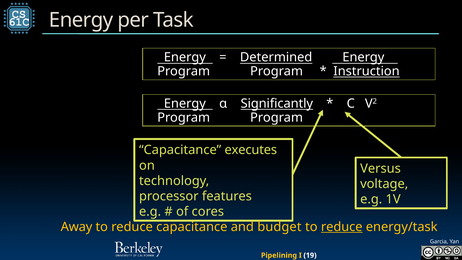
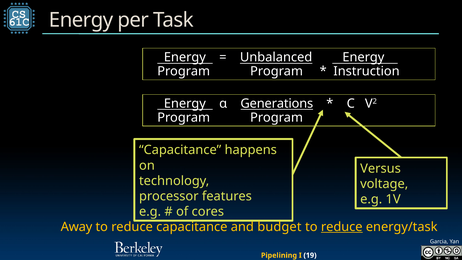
Determined: Determined -> Unbalanced (276, 57)
Instruction underline: present -> none (367, 71)
Significantly: Significantly -> Generations (277, 104)
executes: executes -> happens (251, 150)
